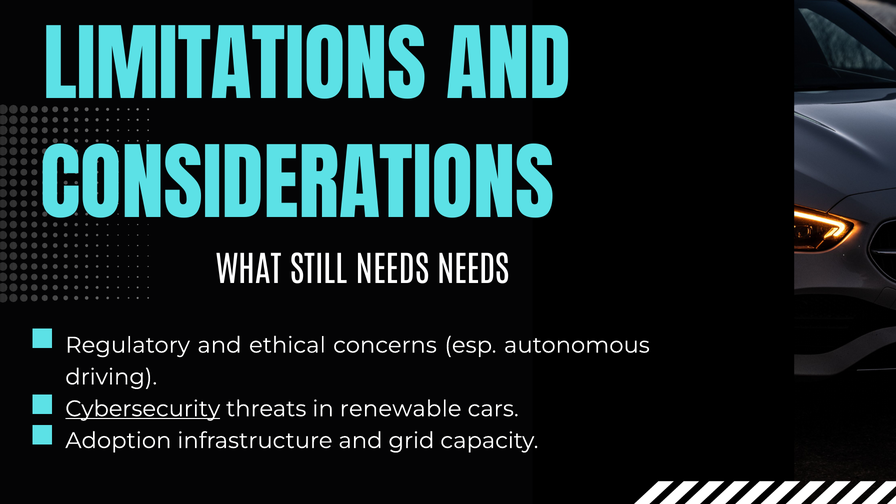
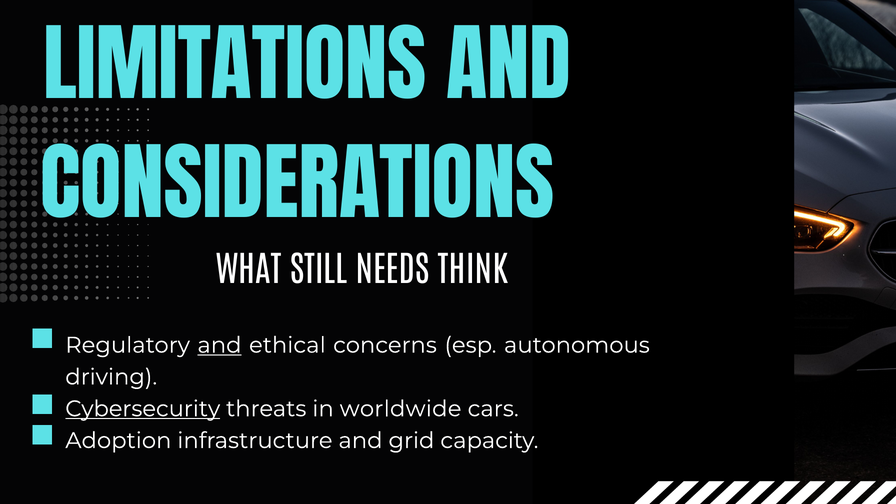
NEEDS NEEDS: NEEDS -> THINK (473, 272)
and underline: none -> present (219, 345)
renewable: renewable -> worldwide (401, 409)
